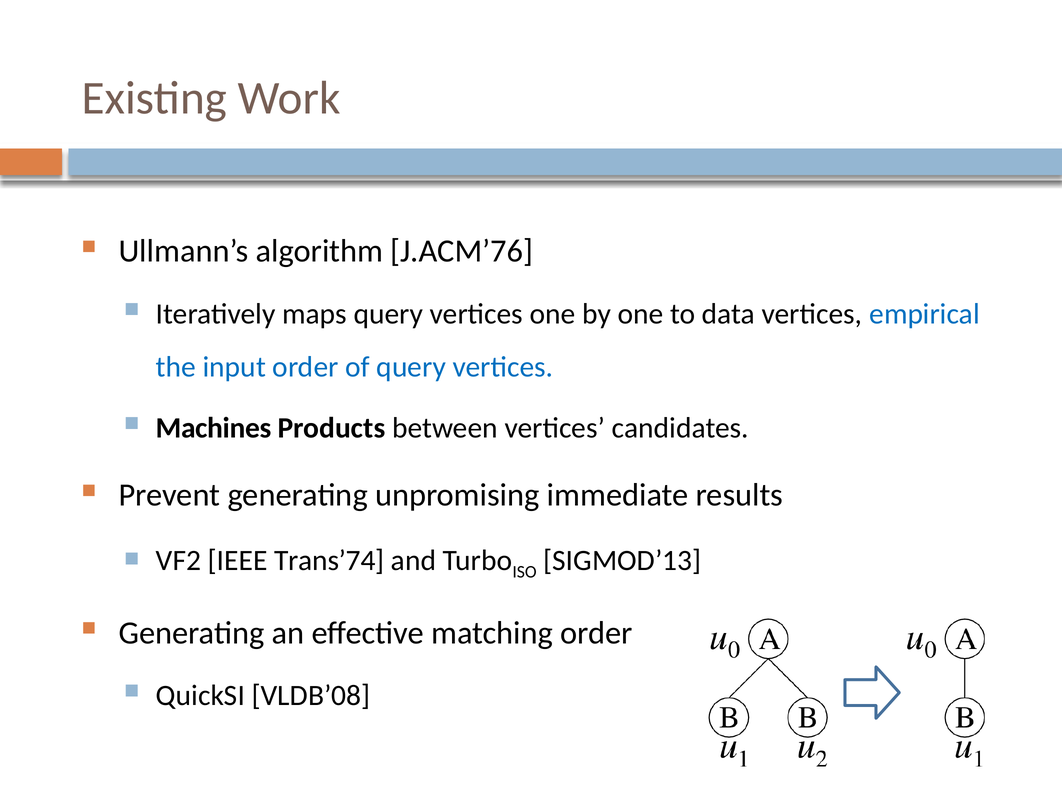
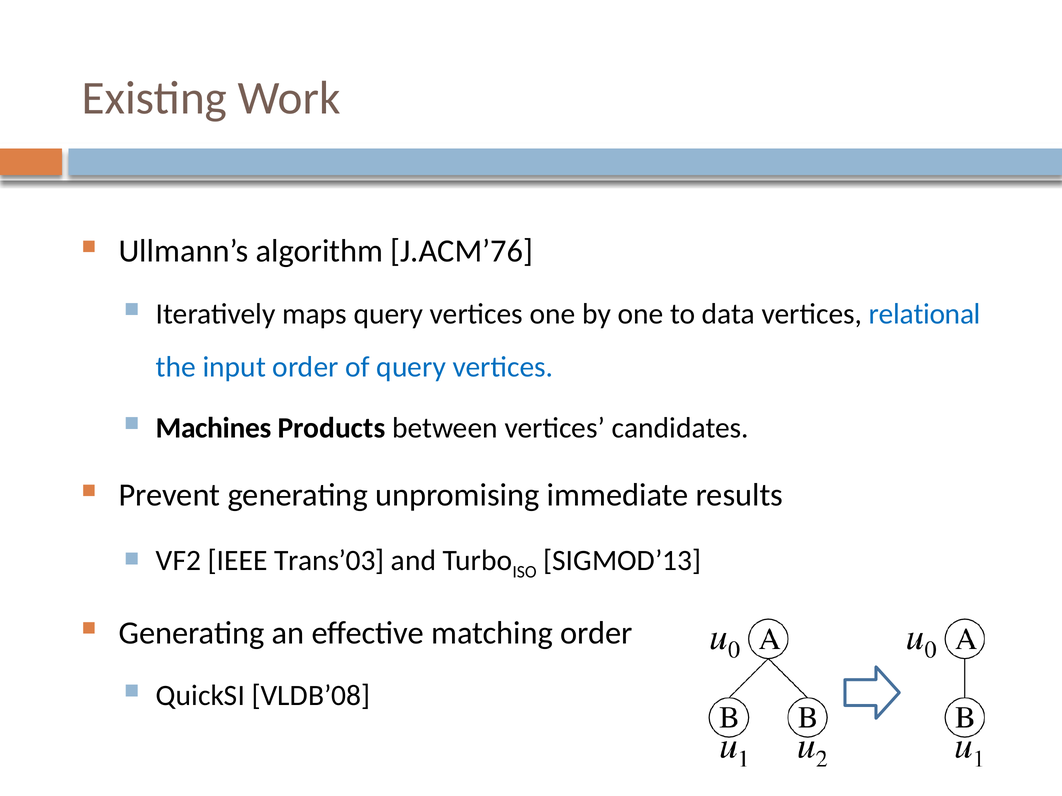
empirical: empirical -> relational (925, 314)
Trans’74: Trans’74 -> Trans’03 (329, 561)
